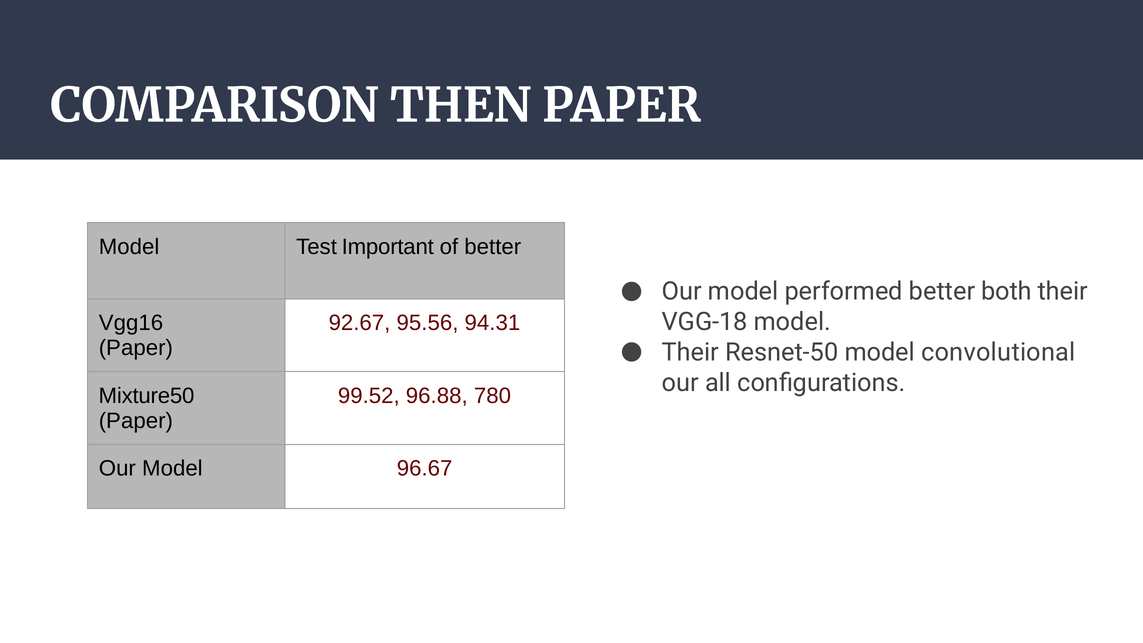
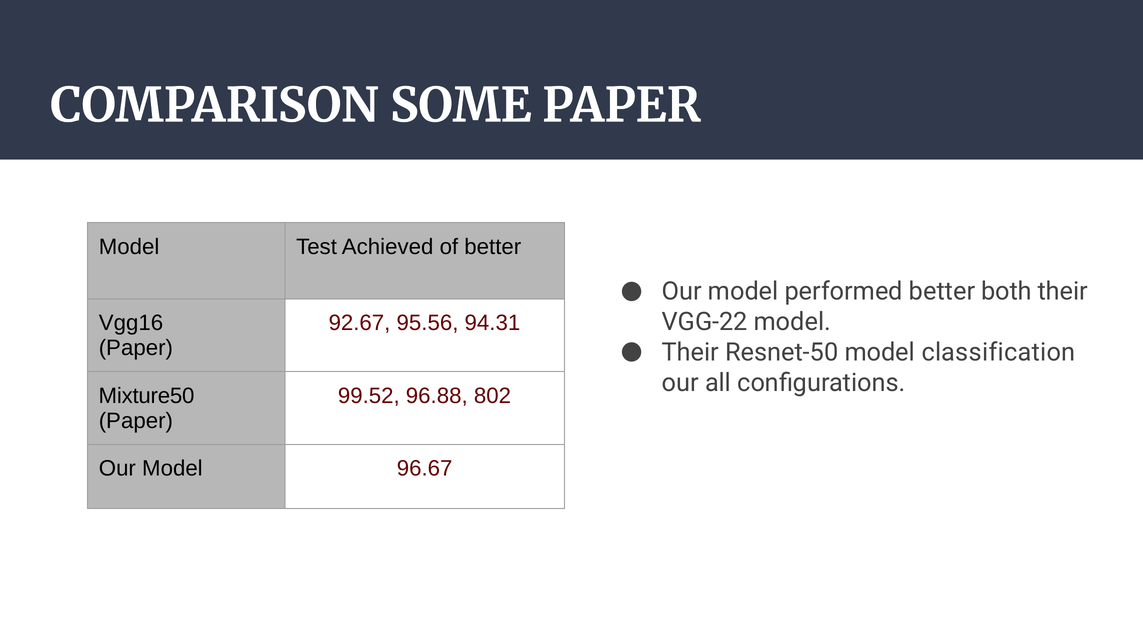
THEN: THEN -> SOME (461, 106)
Important: Important -> Achieved (388, 247)
VGG-18: VGG-18 -> VGG-22 (705, 322)
convolutional: convolutional -> classification (998, 352)
780: 780 -> 802 (492, 396)
